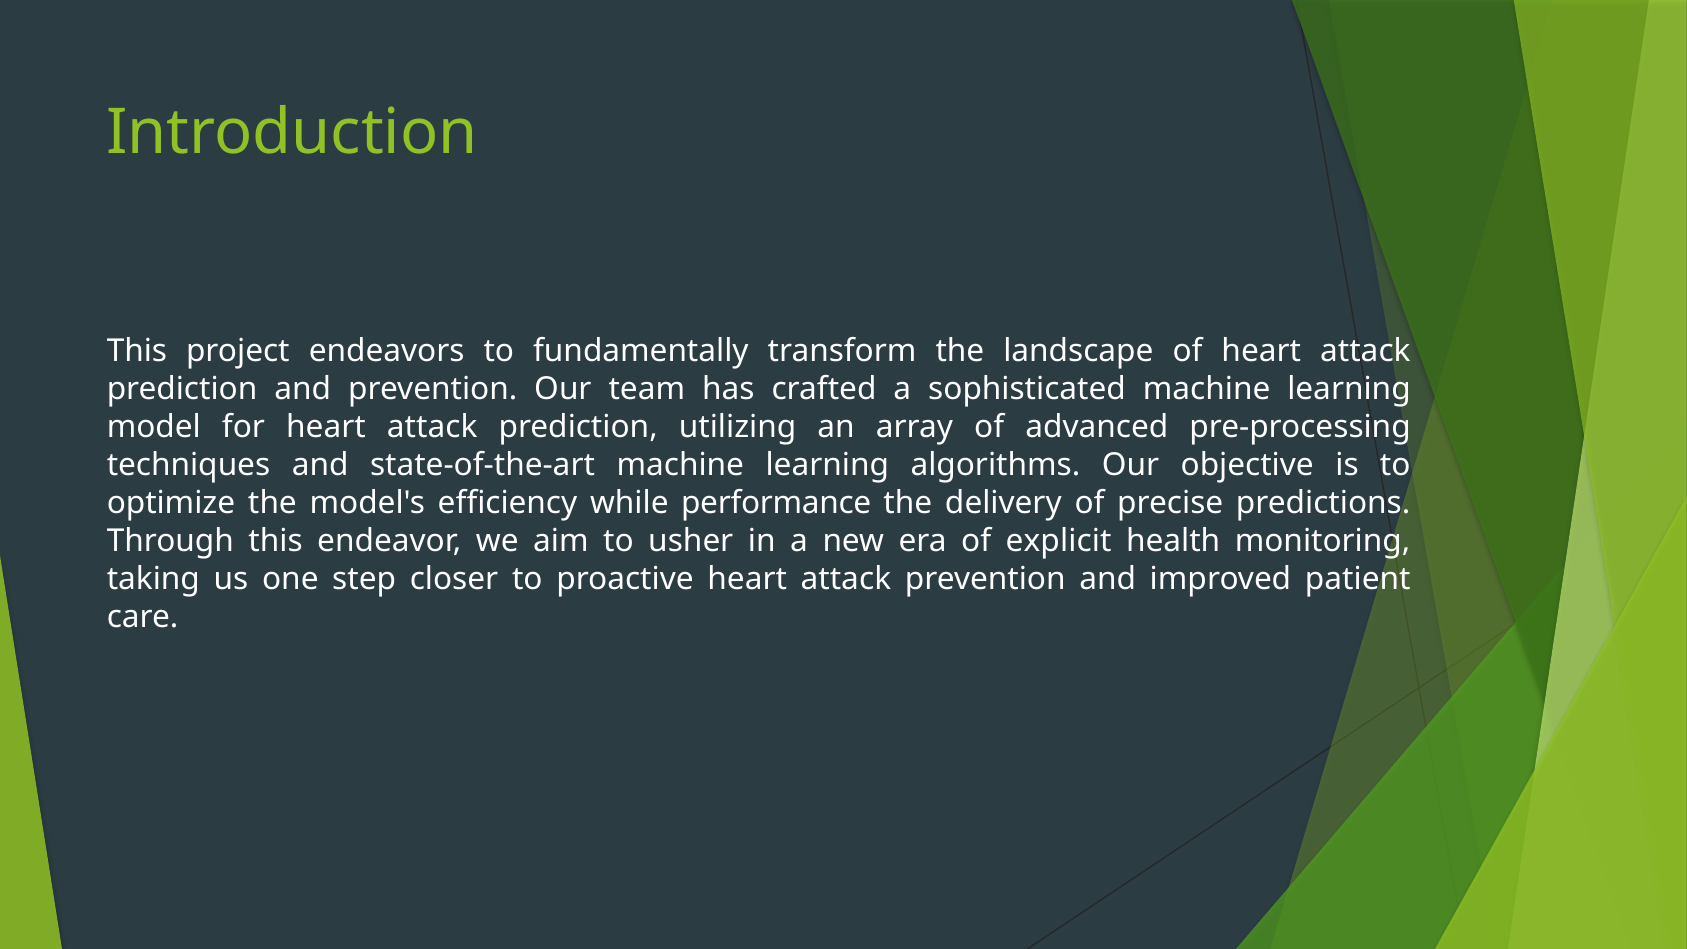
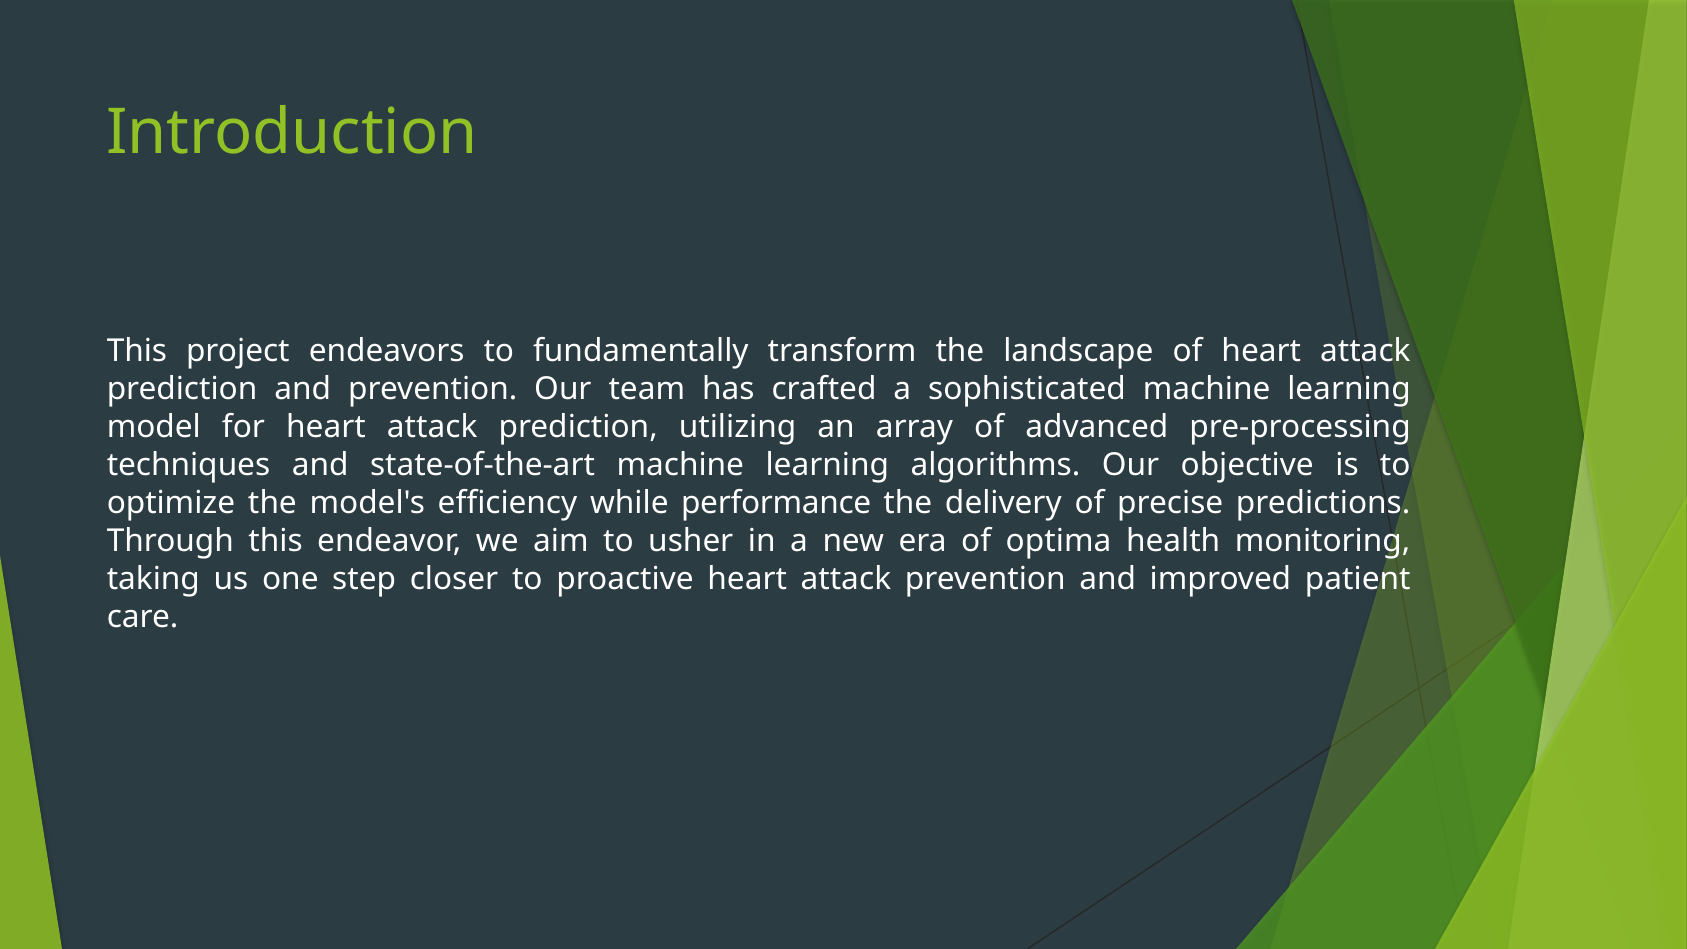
explicit: explicit -> optima (1059, 541)
